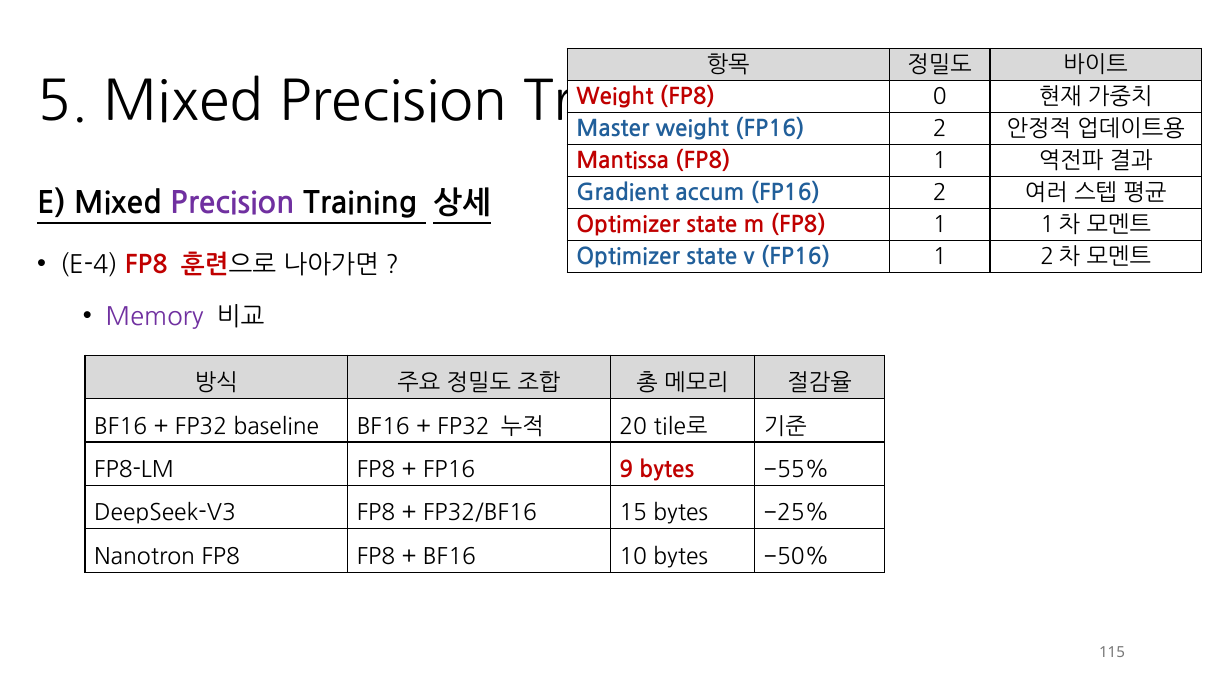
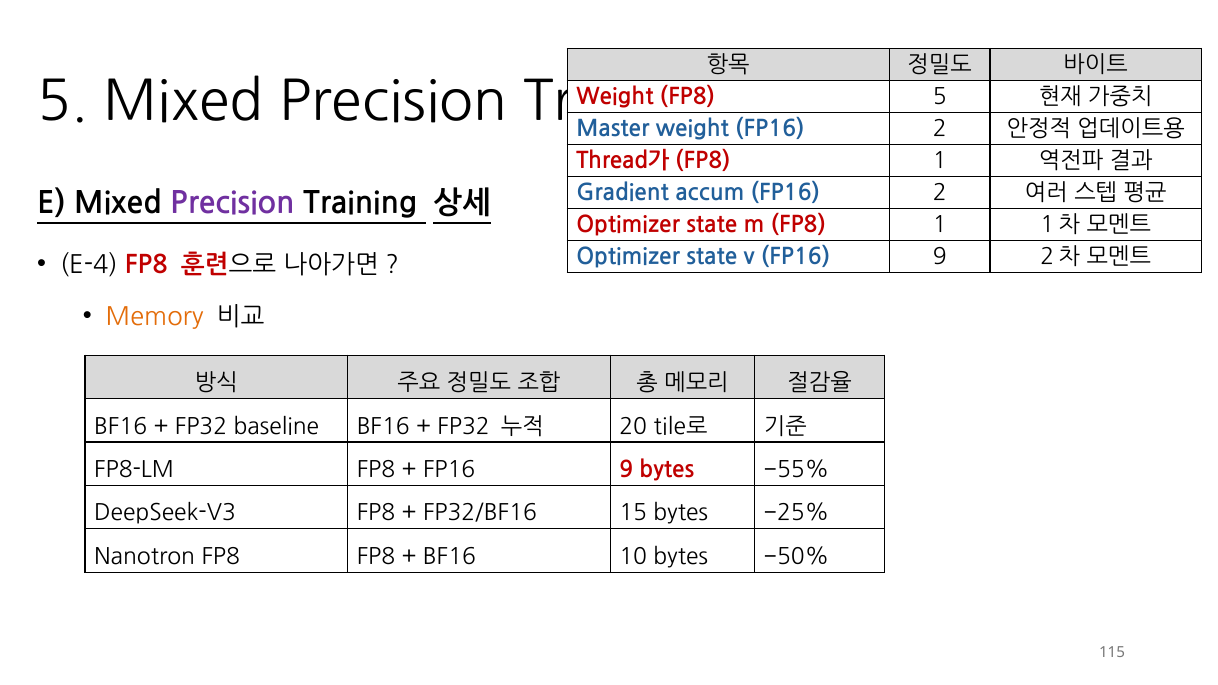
0: 0 -> 5 (940, 97)
Mantissa: Mantissa -> Thread가 (623, 161)
v FP16 1: 1 -> 9 (940, 257)
Memory colour: purple -> orange (155, 317)
